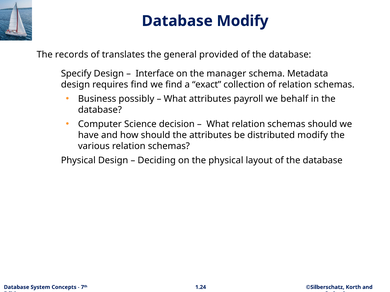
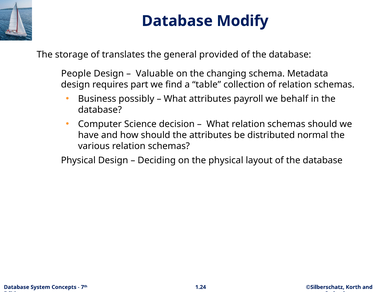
records: records -> storage (72, 55)
Specify: Specify -> People (76, 74)
Interface: Interface -> Valuable (155, 74)
manager: manager -> changing (226, 74)
requires find: find -> part (139, 85)
exact: exact -> table (207, 85)
distributed modify: modify -> normal (313, 135)
